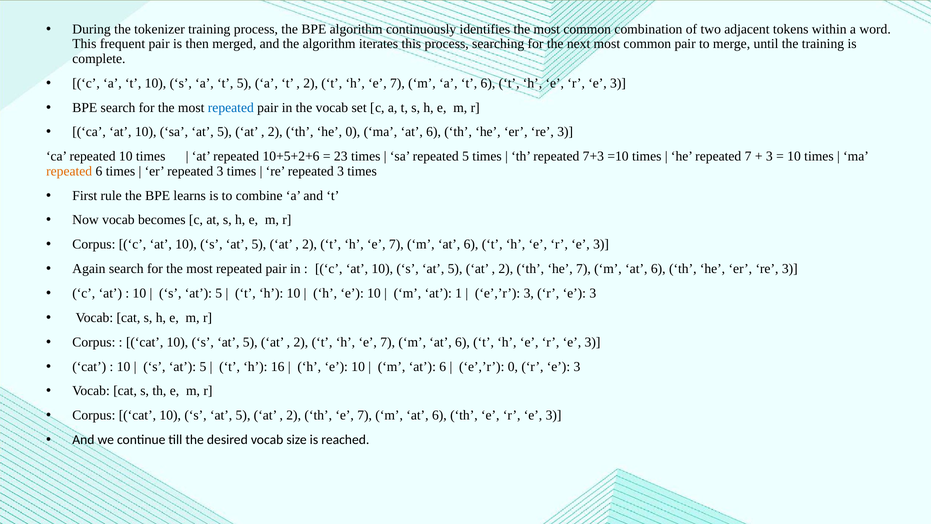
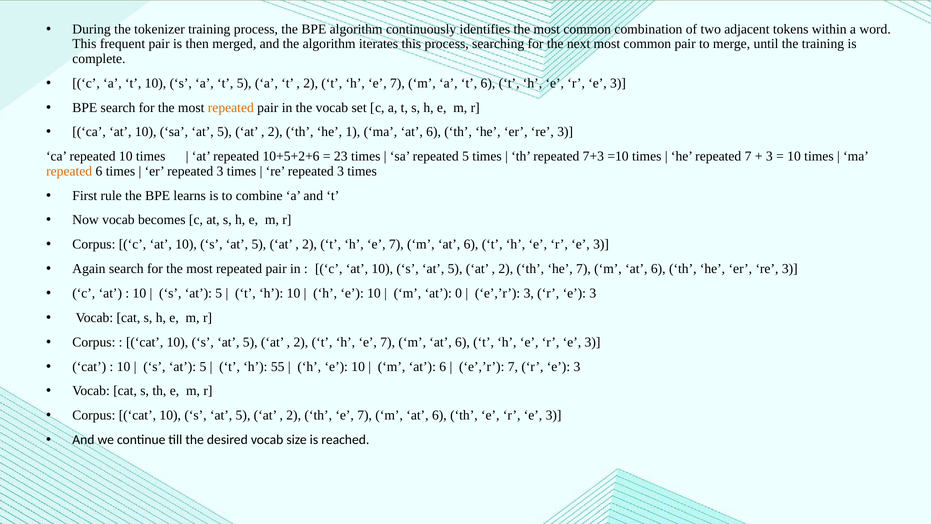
repeated colour: blue -> orange (231, 107)
he 0: 0 -> 1 (353, 132)
1: 1 -> 0 (459, 293)
16: 16 -> 55 (278, 366)
e’,’r 0: 0 -> 7 (513, 366)
